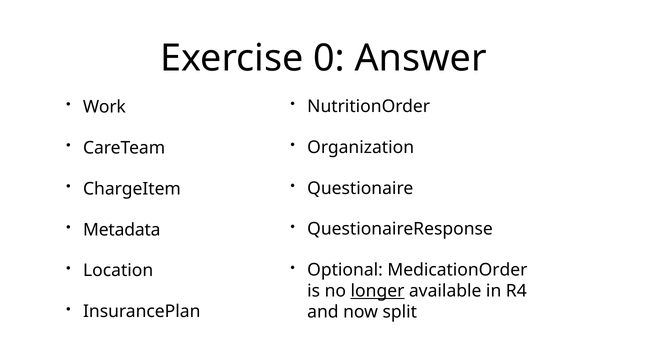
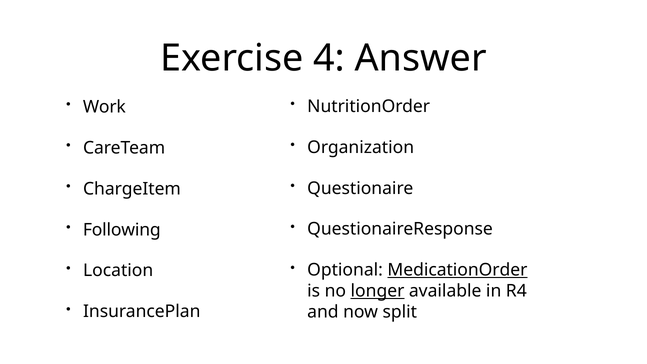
0: 0 -> 4 (329, 58)
Metadata: Metadata -> Following (122, 230)
MedicationOrder underline: none -> present (457, 270)
